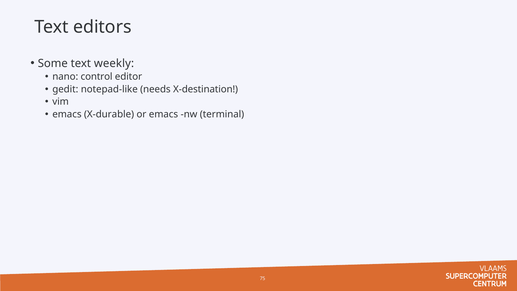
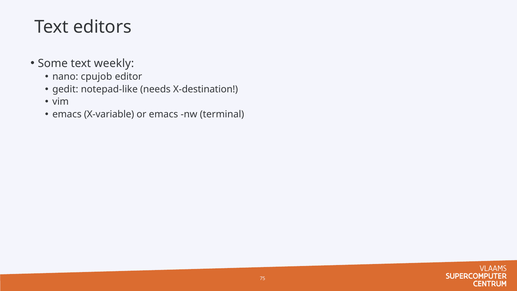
control: control -> cpujob (96, 77)
X-durable: X-durable -> X-variable (109, 114)
